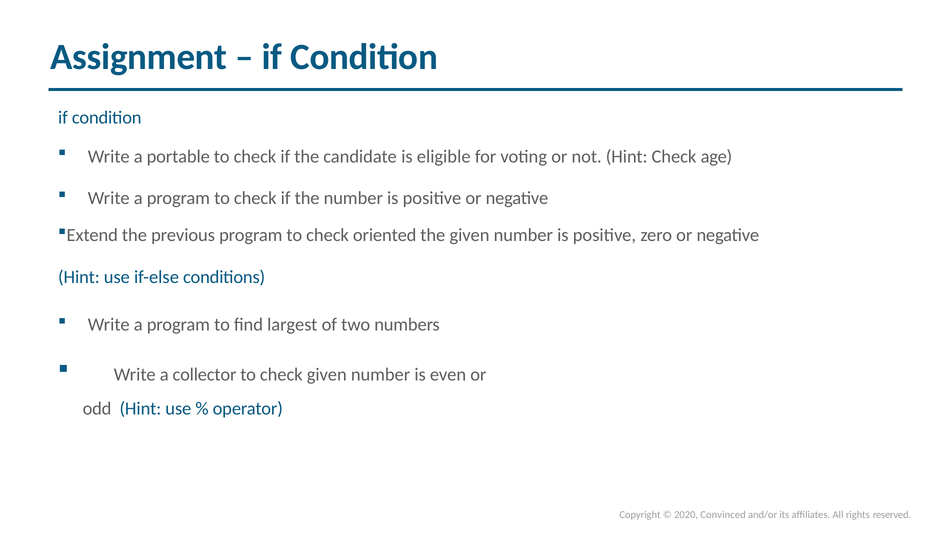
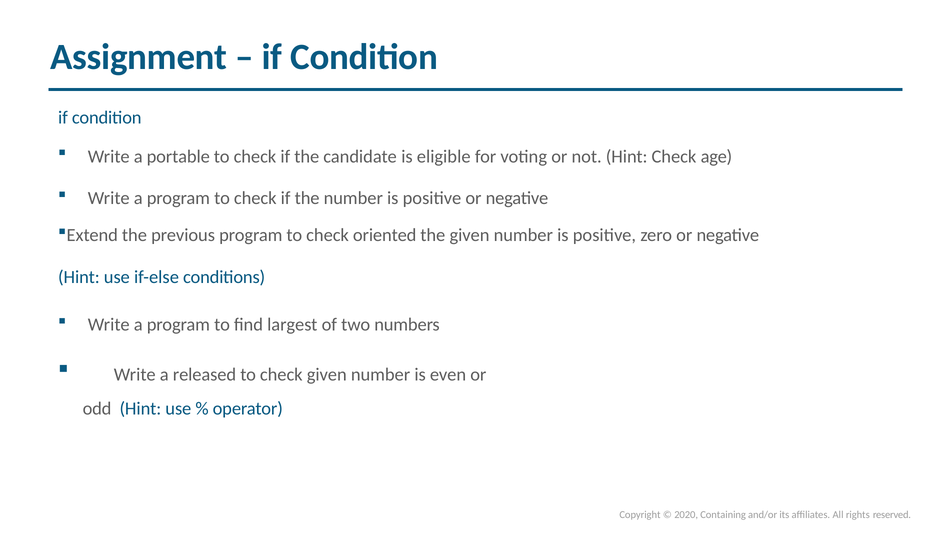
collector: collector -> released (204, 375)
Convinced: Convinced -> Containing (723, 515)
